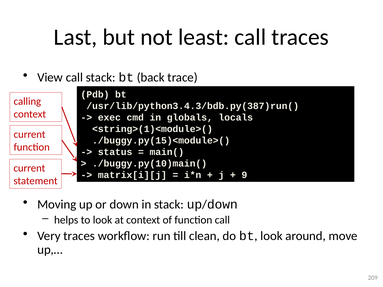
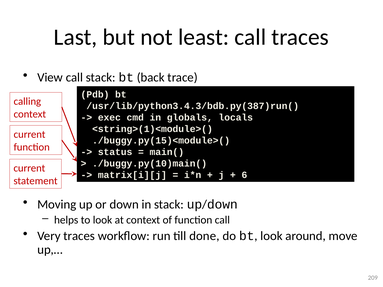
9: 9 -> 6 (244, 175)
clean: clean -> done (204, 236)
